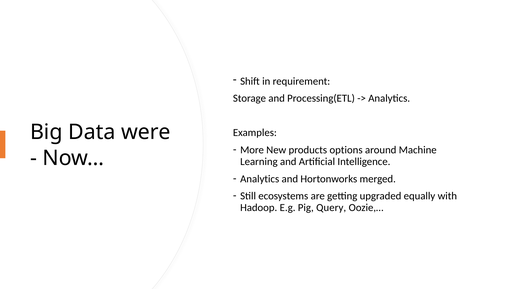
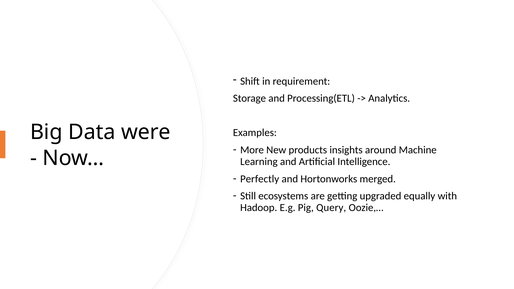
options: options -> insights (346, 150)
Analytics: Analytics -> Perfectly (260, 179)
